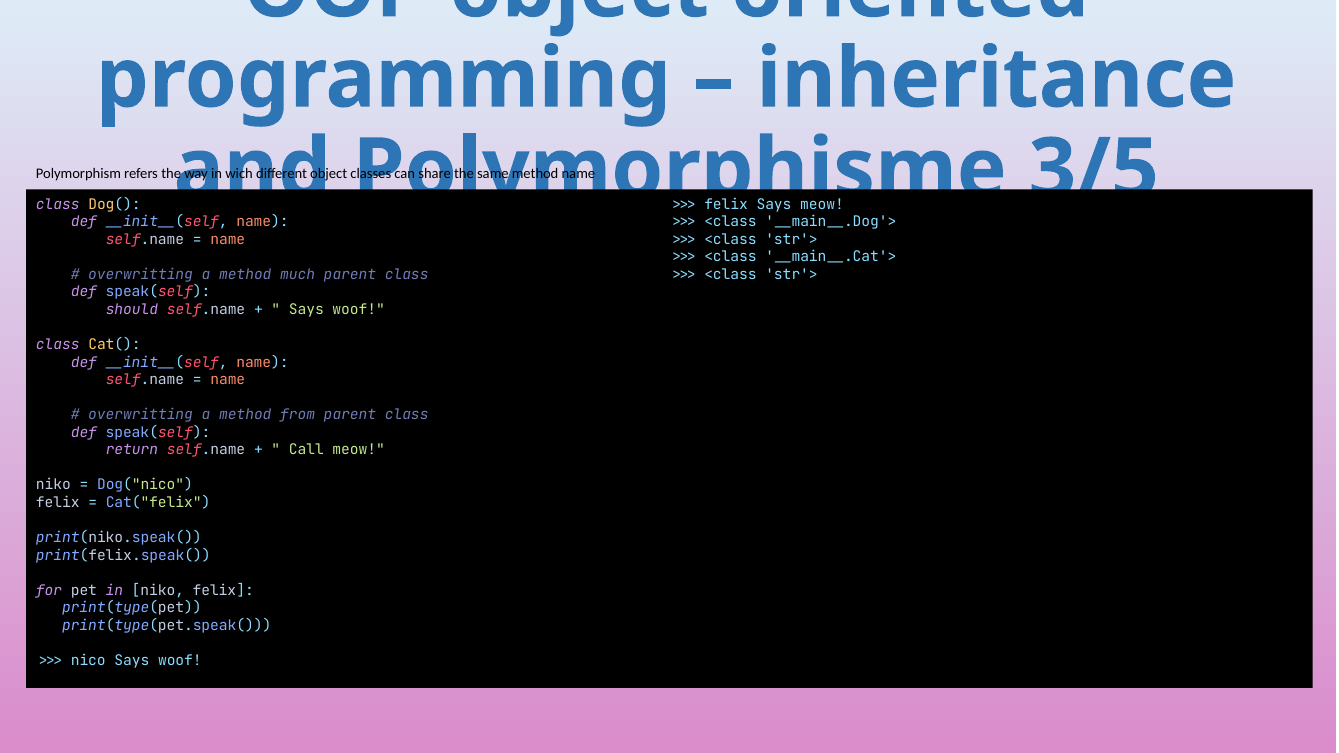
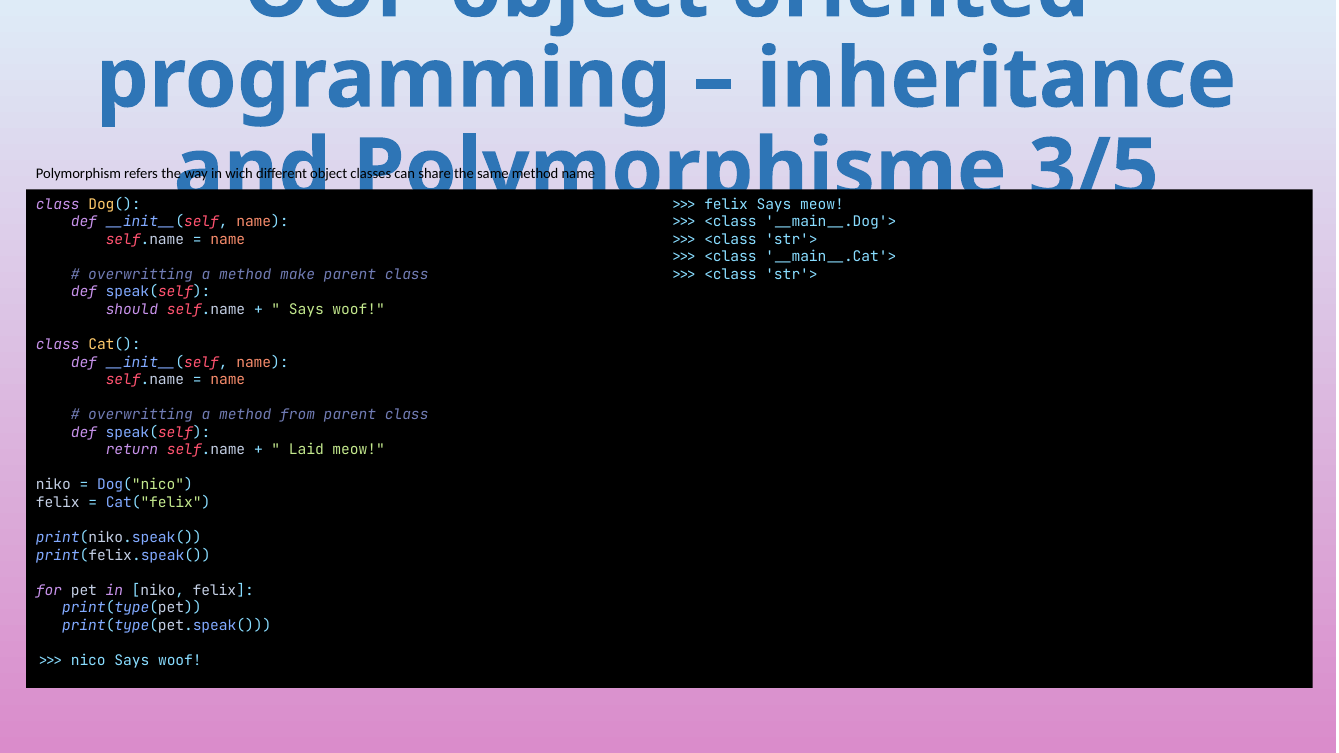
much: much -> make (298, 275)
Call: Call -> Laid (306, 450)
